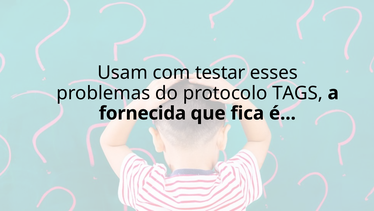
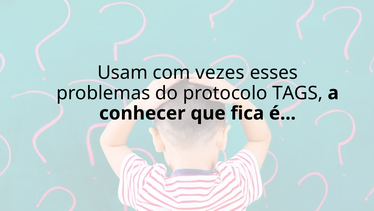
testar: testar -> vezes (220, 73)
fornecida: fornecida -> conhecer (142, 113)
